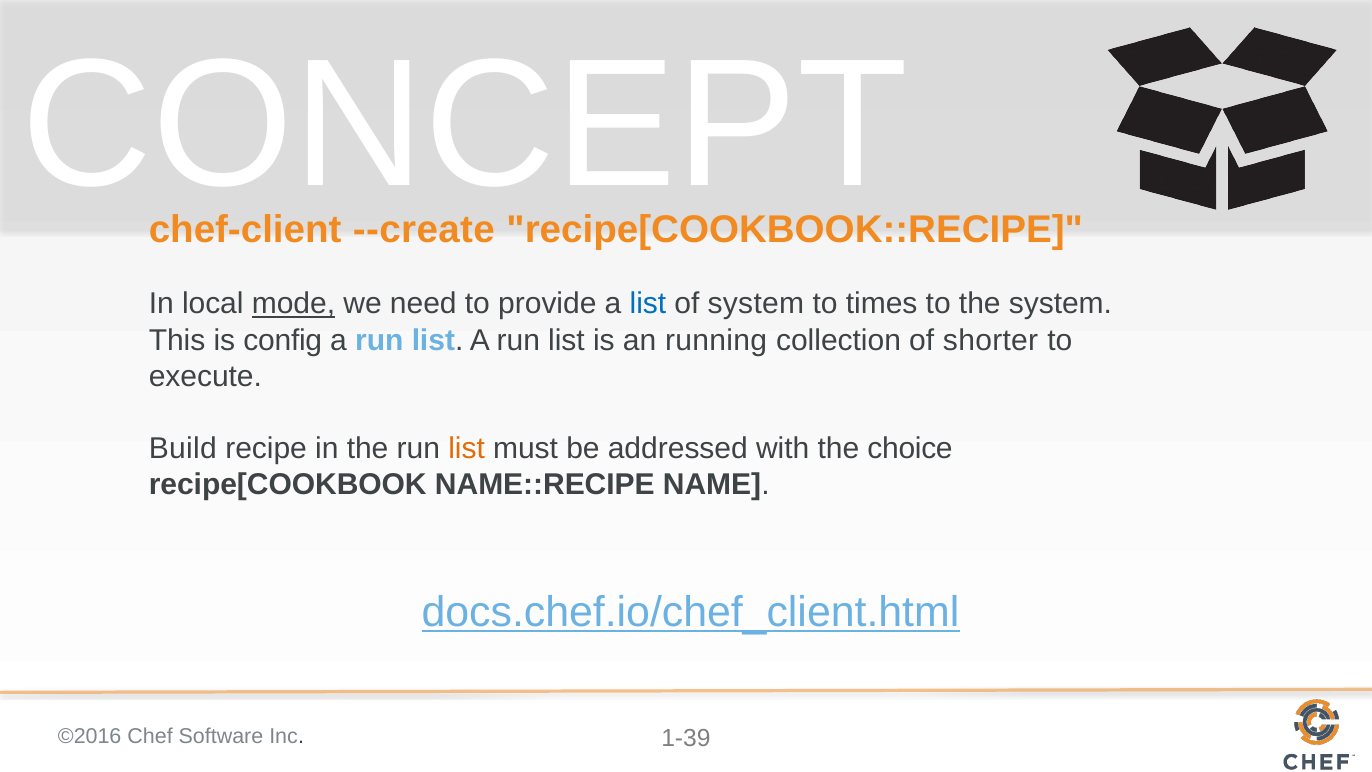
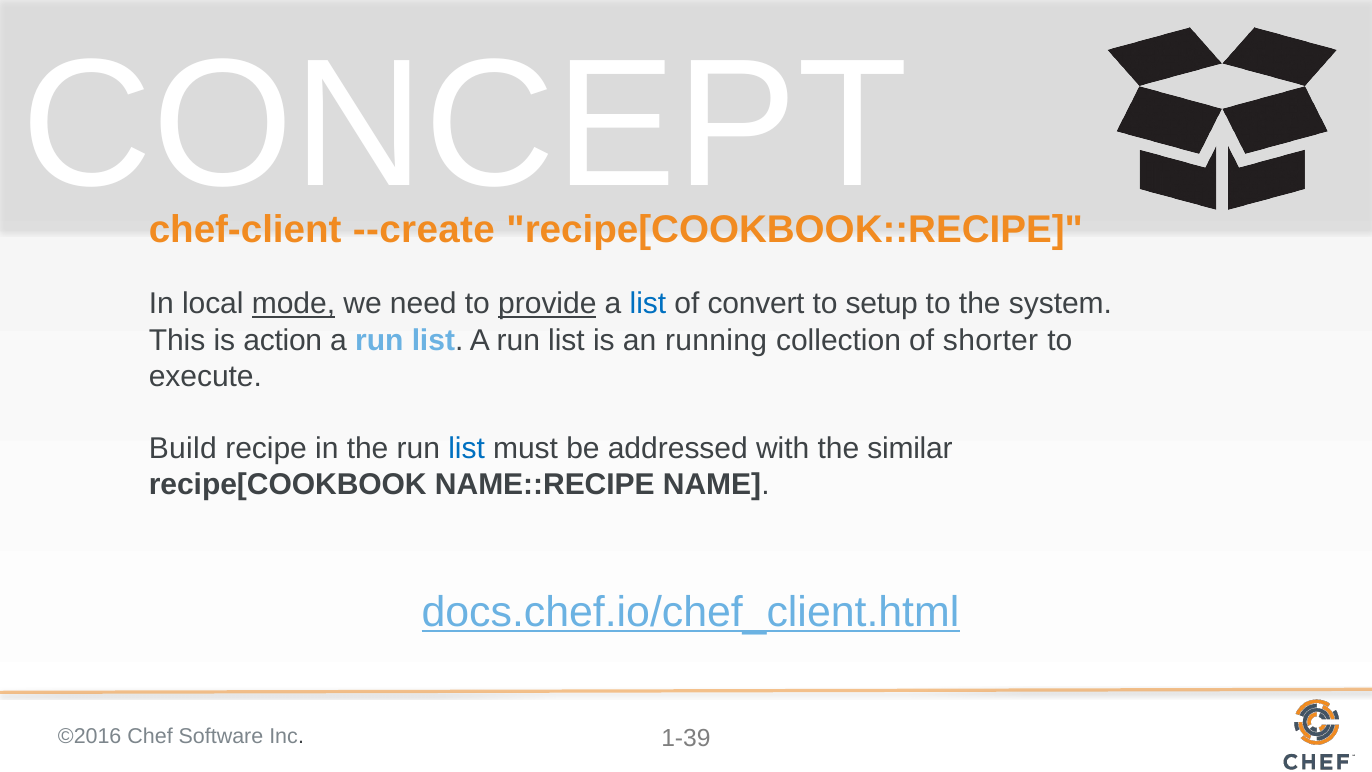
provide underline: none -> present (547, 304)
of system: system -> convert (756, 304)
times: times -> setup (882, 304)
config: config -> action (283, 340)
list colour: orange -> blue (467, 448)
choice: choice -> similar (910, 448)
